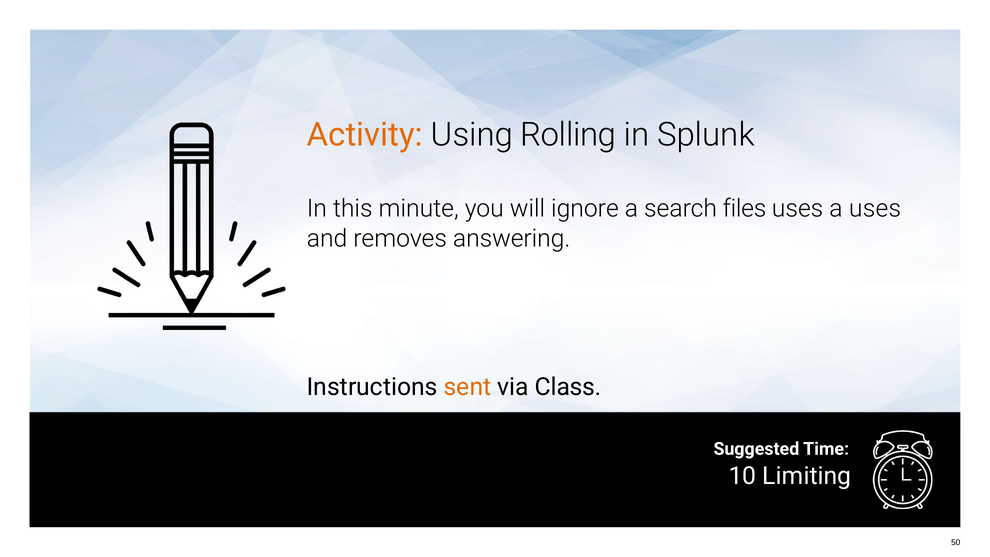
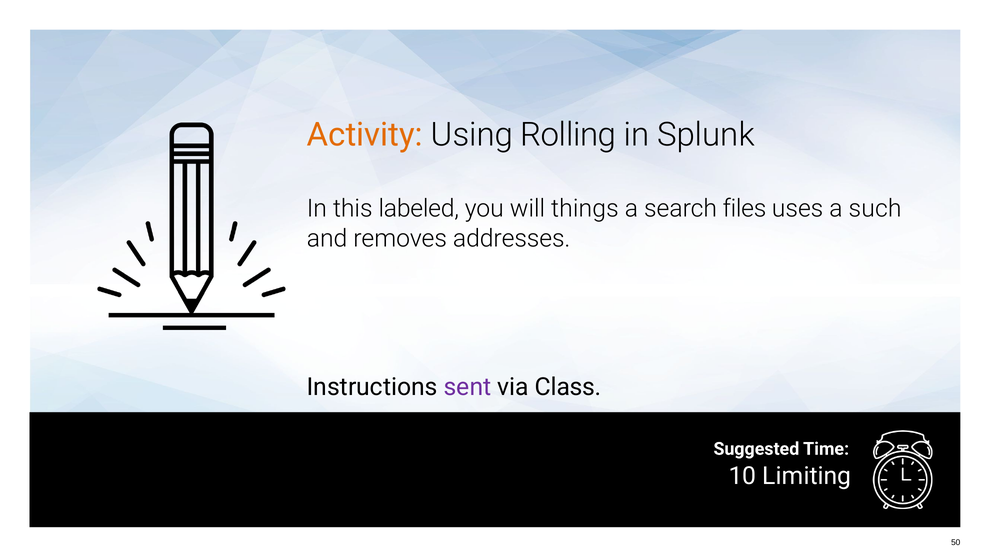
minute: minute -> labeled (419, 209)
ignore: ignore -> things (585, 209)
a uses: uses -> such (875, 209)
answering: answering -> addresses (512, 238)
sent colour: orange -> purple (468, 387)
